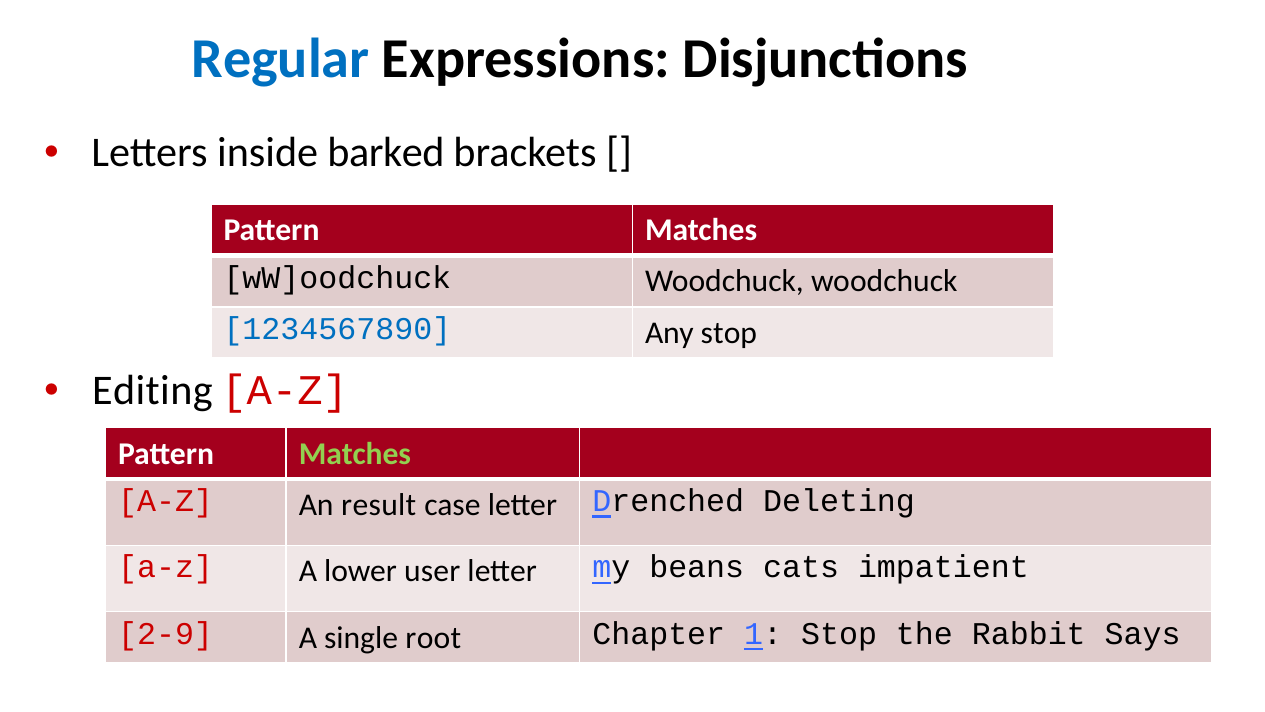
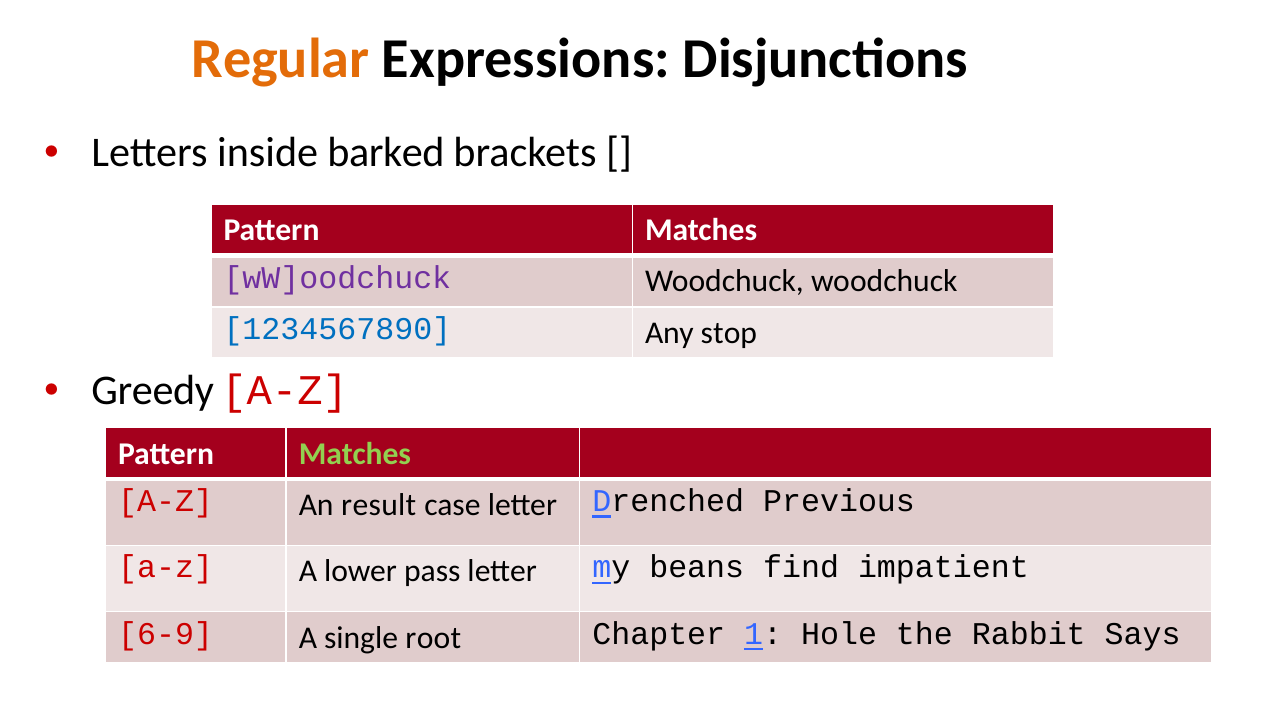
Regular colour: blue -> orange (280, 59)
wW]oodchuck colour: black -> purple (337, 278)
Editing: Editing -> Greedy (153, 390)
Deleting: Deleting -> Previous (839, 501)
user: user -> pass (432, 571)
cats: cats -> find (801, 567)
2-9: 2-9 -> 6-9 (166, 633)
1 Stop: Stop -> Hole (839, 633)
